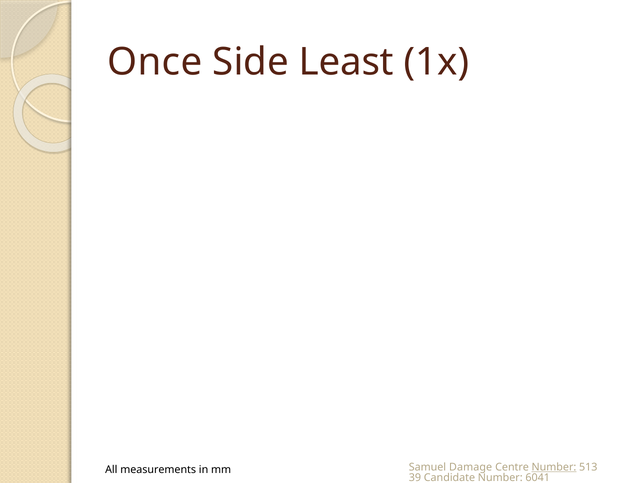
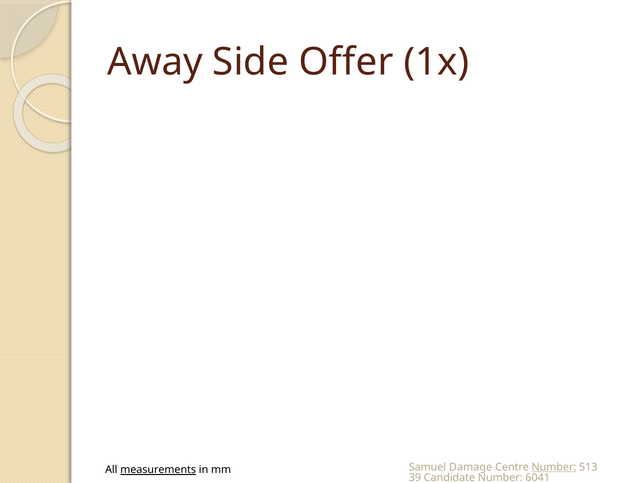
Once: Once -> Away (155, 62)
Least: Least -> Offer (346, 62)
measurements underline: none -> present (158, 470)
